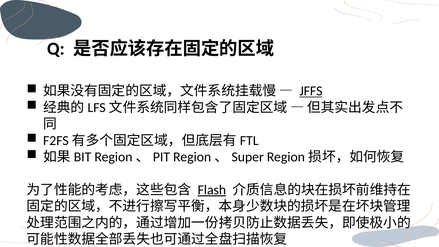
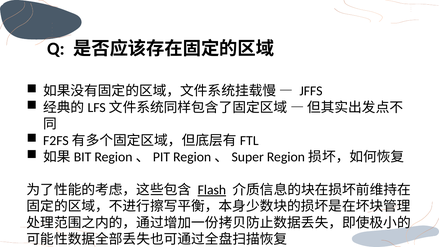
JFFS underline: present -> none (311, 91)
